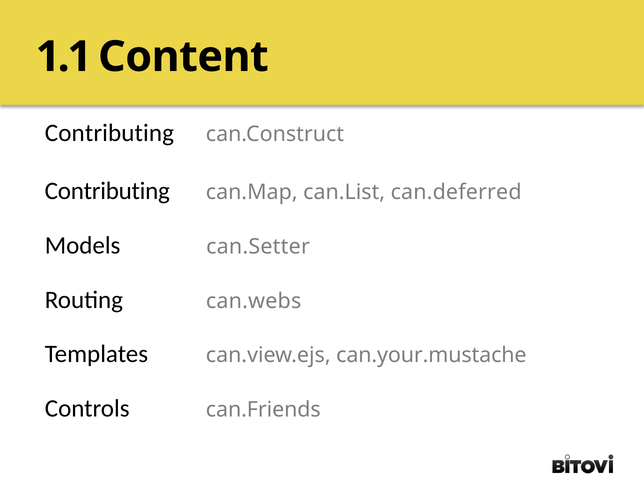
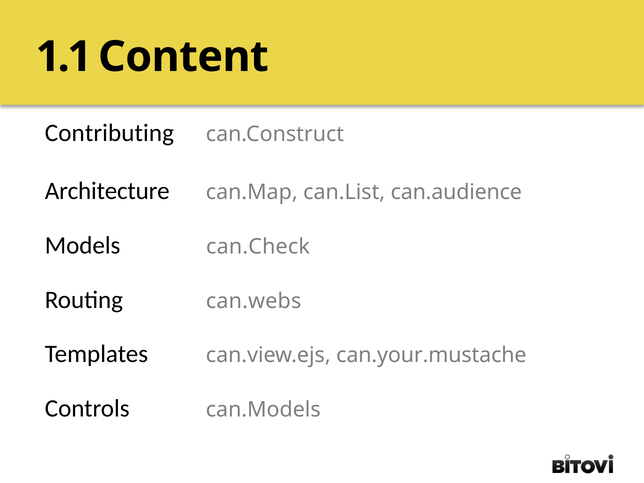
Contributing: Contributing -> Architecture (107, 191)
can.deferred: can.deferred -> can.audience (456, 192)
can.Setter: can.Setter -> can.Check (258, 247)
can.Friends: can.Friends -> can.Models (263, 410)
